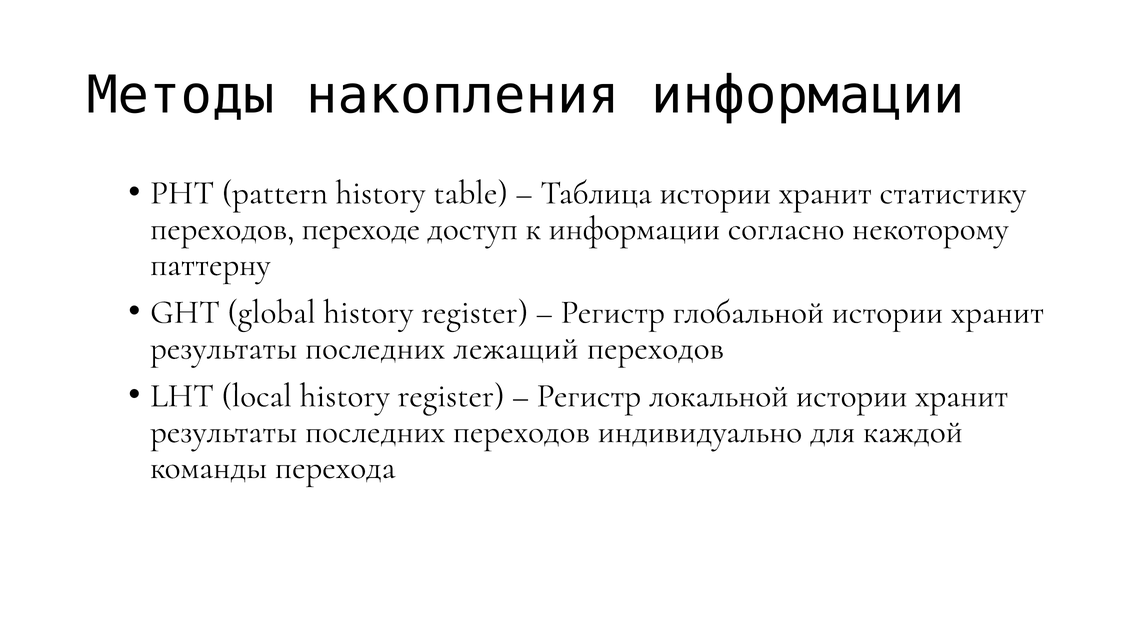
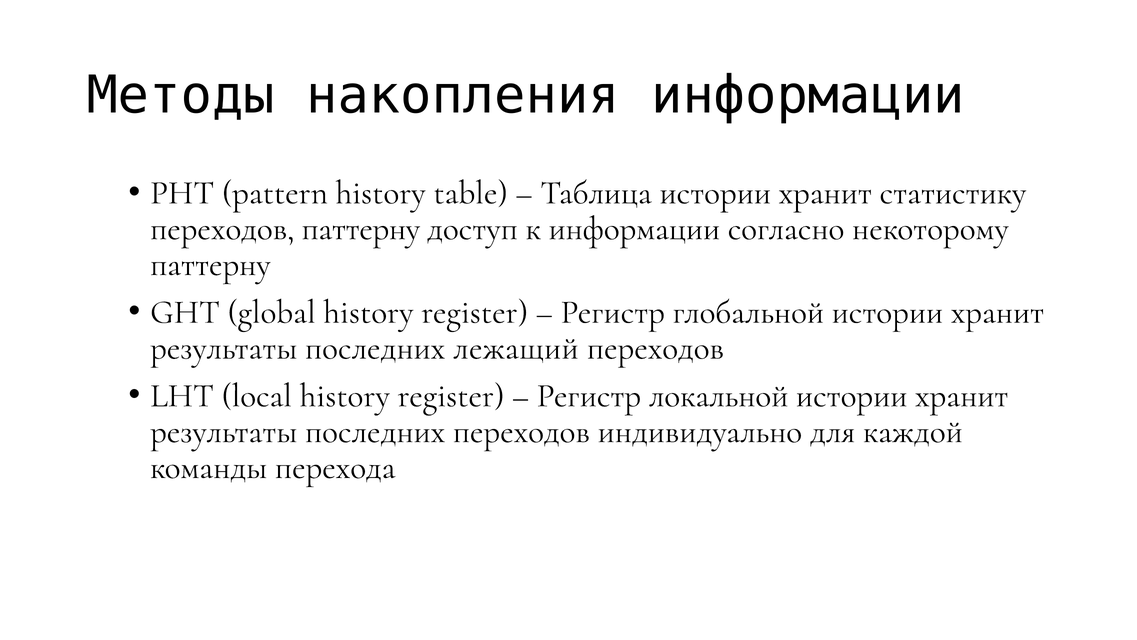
переходов переходе: переходе -> паттерну (361, 228)
